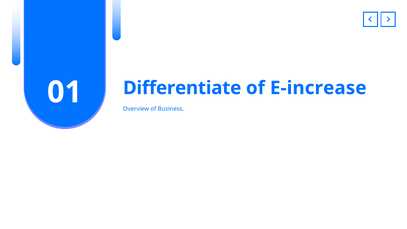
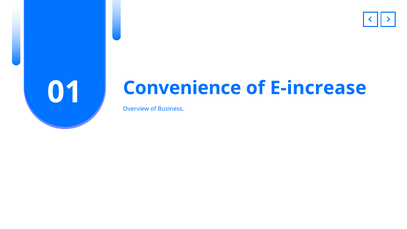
Differentiate: Differentiate -> Convenience (182, 88)
